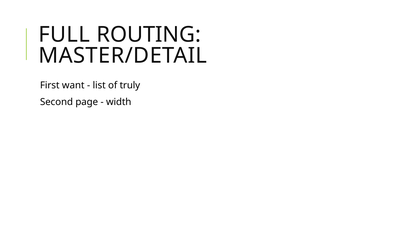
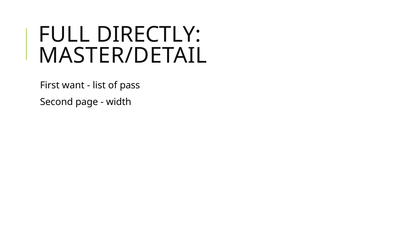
ROUTING: ROUTING -> DIRECTLY (149, 35)
truly: truly -> pass (130, 85)
